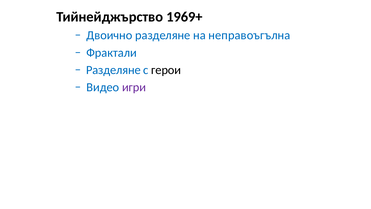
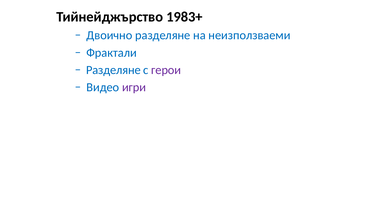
1969+: 1969+ -> 1983+ (184, 17)
неправоъгълна: неправоъгълна -> неизползваеми (250, 35)
герои colour: black -> purple (166, 70)
